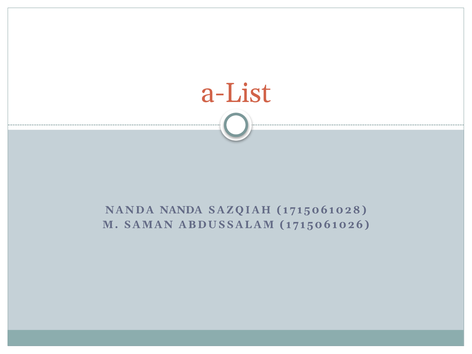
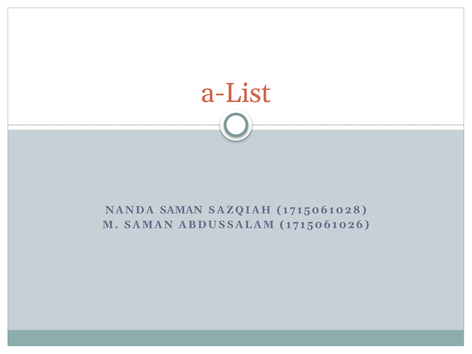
NANDA NANDA: NANDA -> SAMAN (181, 210)
